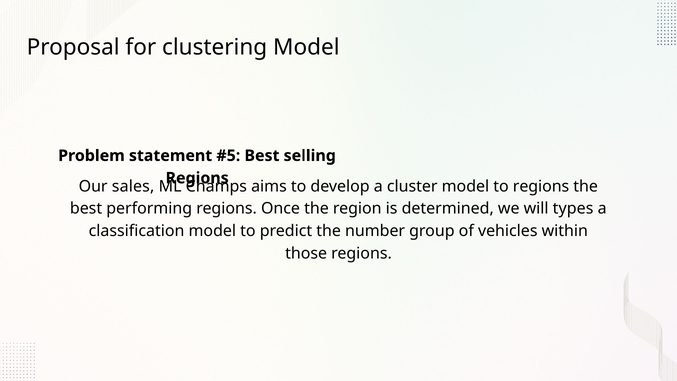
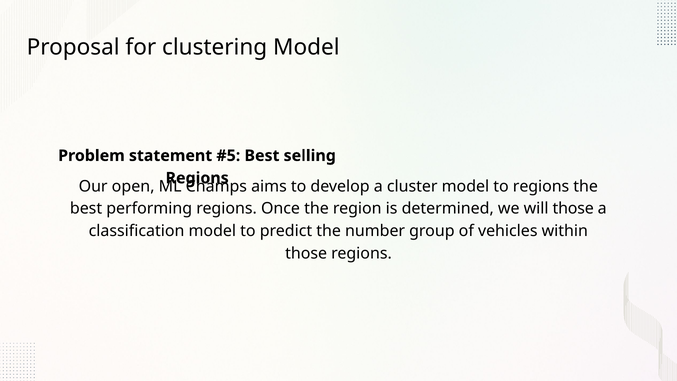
sales: sales -> open (133, 186)
will types: types -> those (573, 209)
